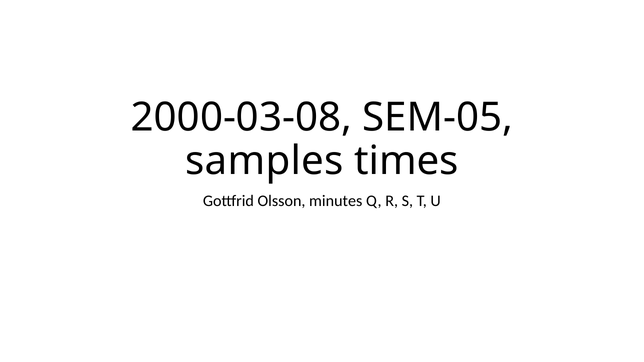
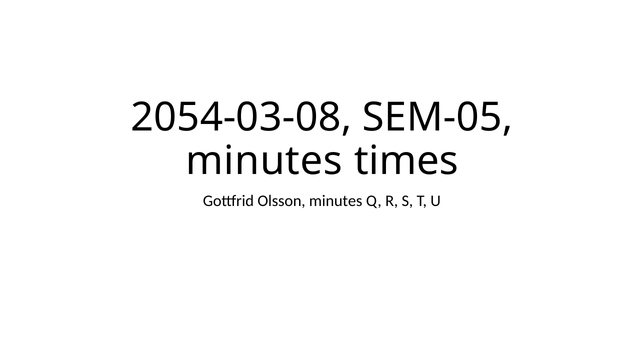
2000-03-08: 2000-03-08 -> 2054-03-08 (241, 118)
samples: samples -> minutes (264, 161)
